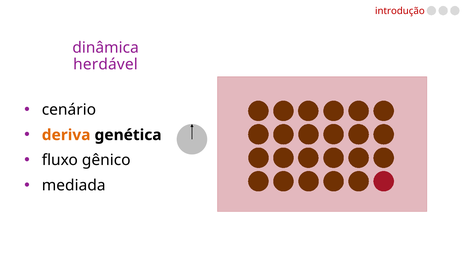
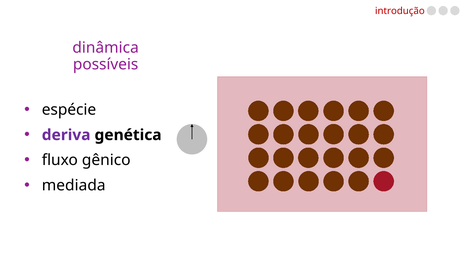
herdável: herdável -> possíveis (106, 65)
cenário: cenário -> espécie (69, 110)
deriva colour: orange -> purple (66, 135)
